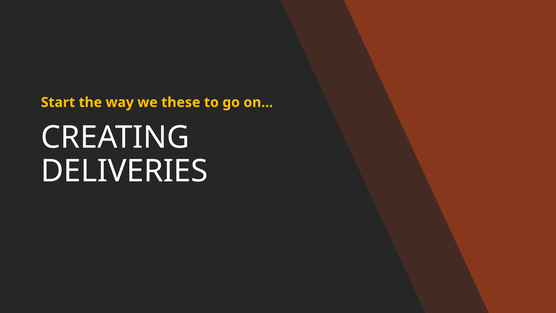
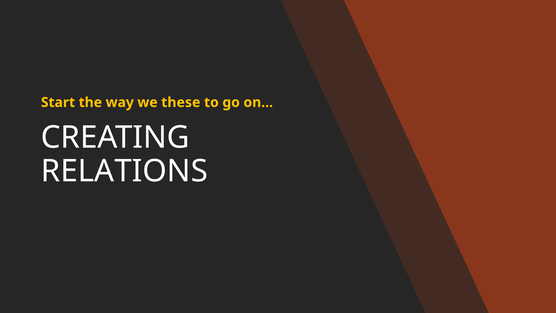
DELIVERIES: DELIVERIES -> RELATIONS (124, 171)
